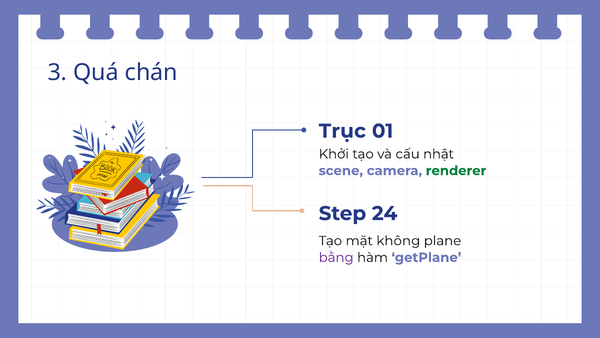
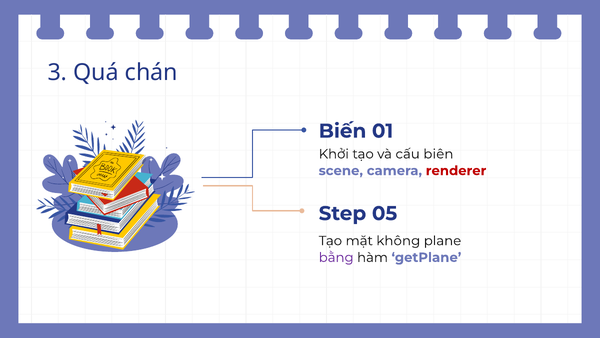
Trục: Trục -> Biến (342, 131)
nhật: nhật -> biên (438, 154)
renderer colour: green -> red (456, 171)
24: 24 -> 05 (385, 213)
